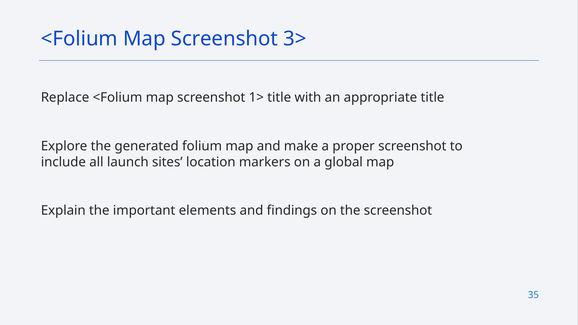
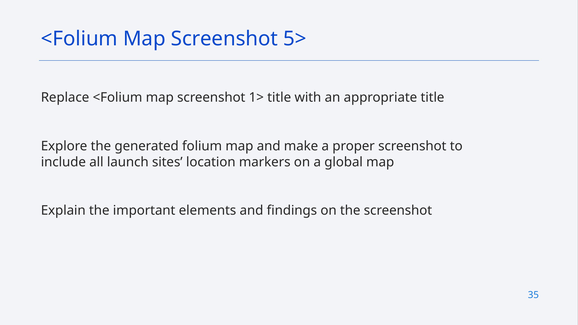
3>: 3> -> 5> (295, 39)
